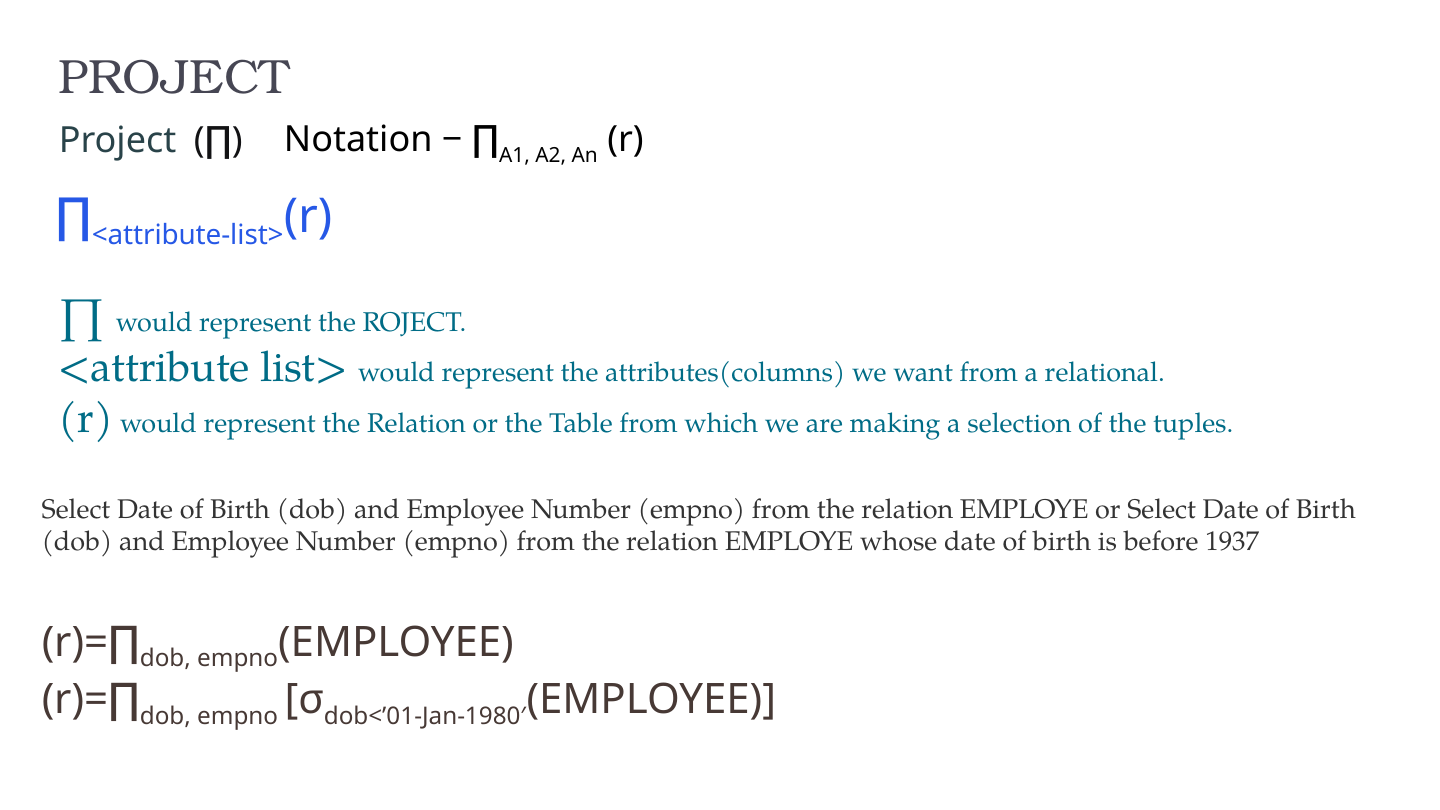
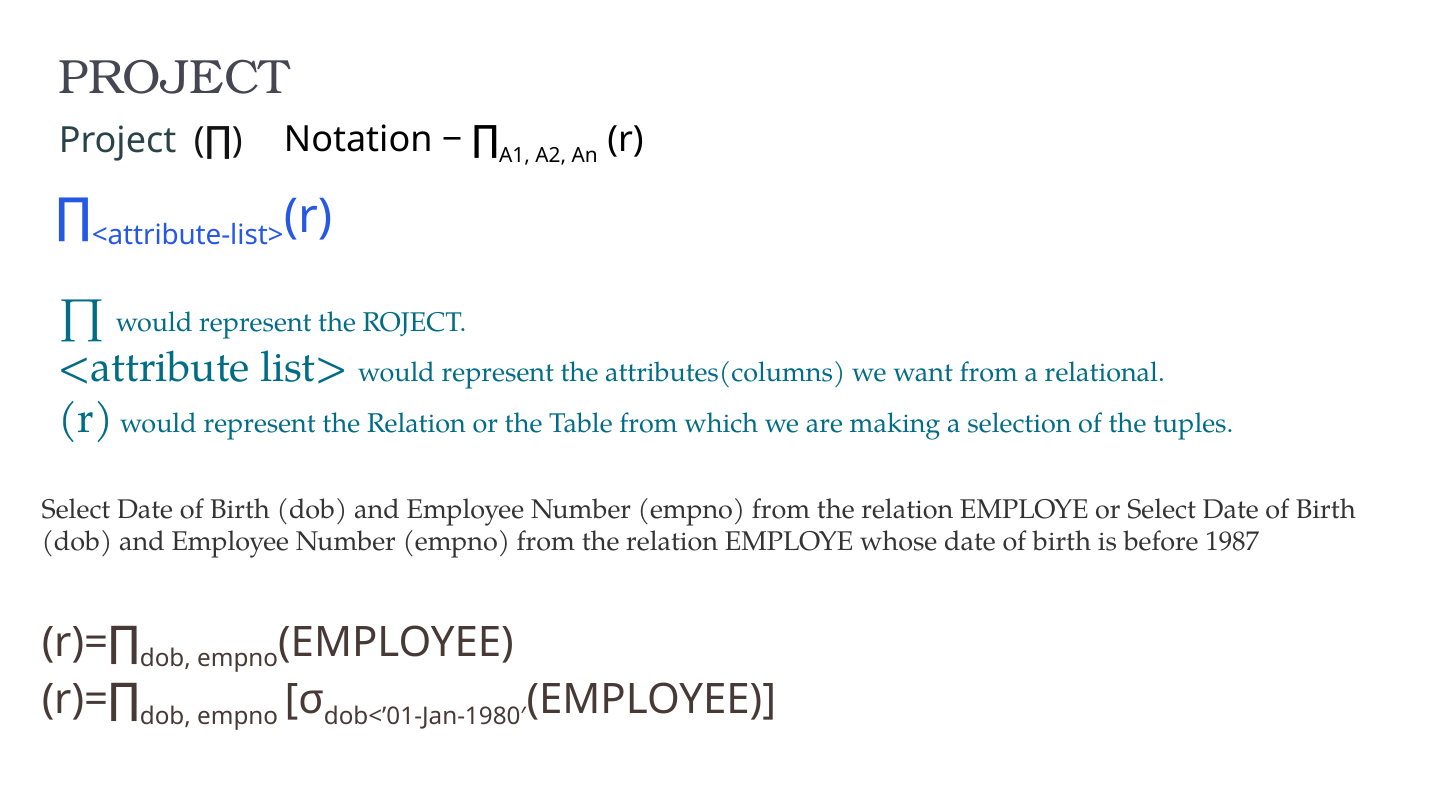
1937: 1937 -> 1987 (1232, 542)
